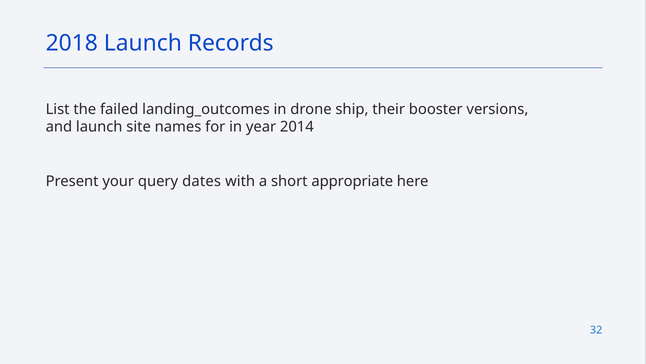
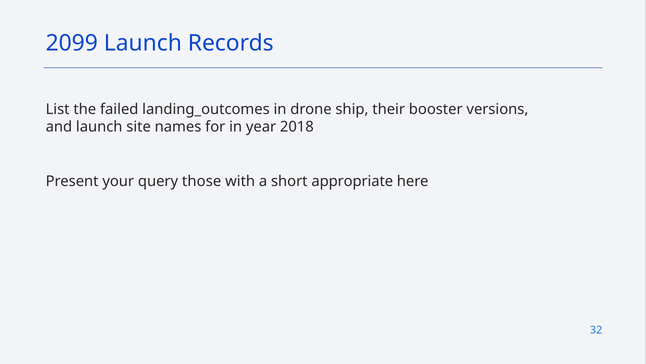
2018: 2018 -> 2099 (72, 43)
2014: 2014 -> 2018 (297, 127)
dates: dates -> those (202, 181)
